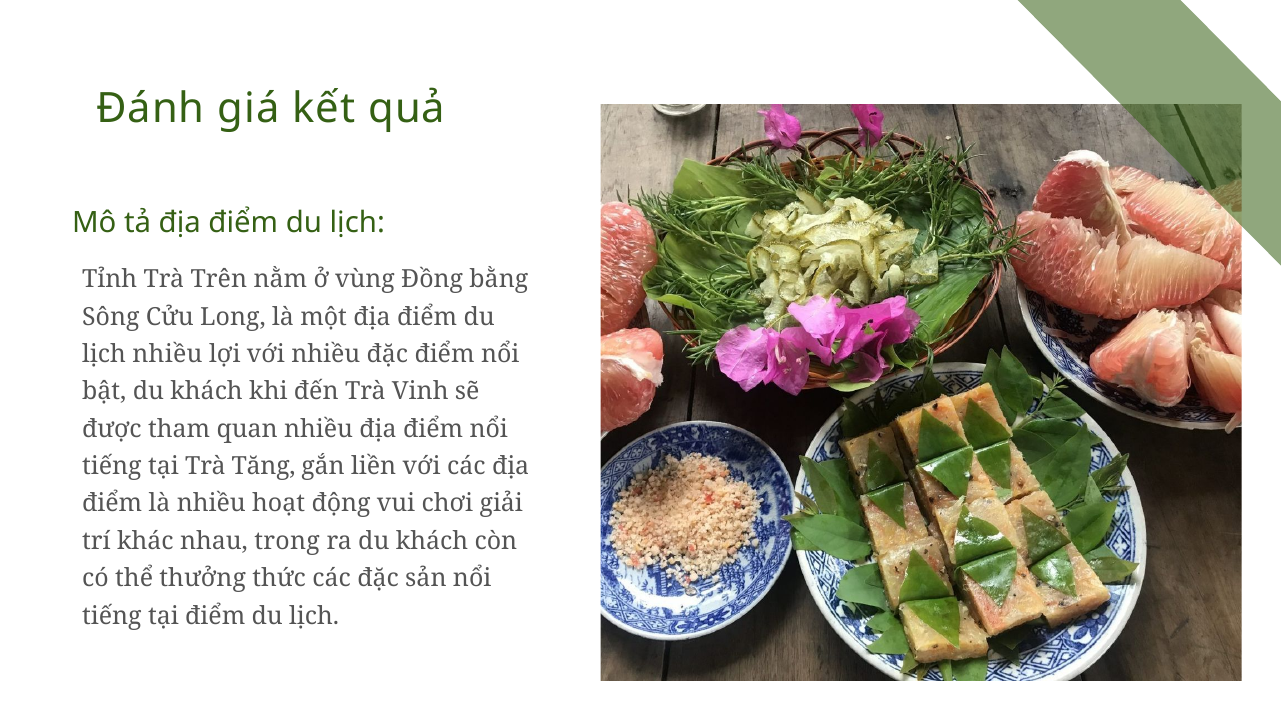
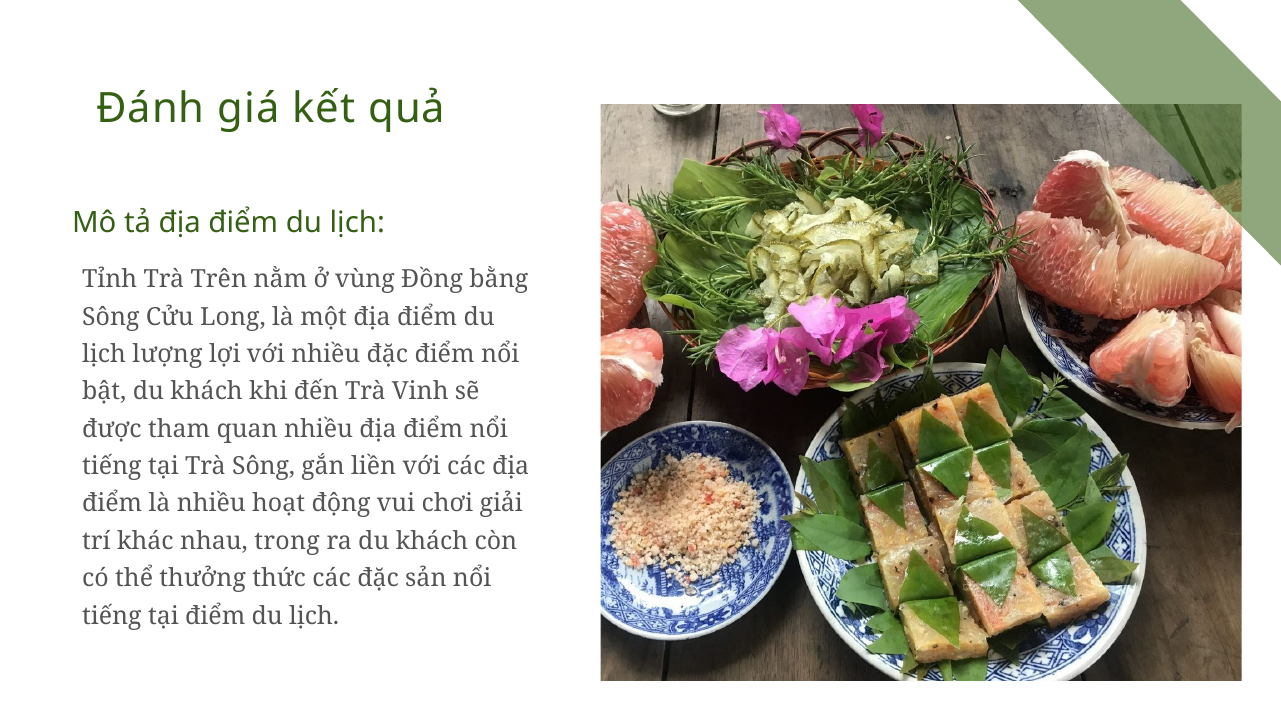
lịch nhiều: nhiều -> lượng (167, 354)
Trà Tăng: Tăng -> Sông (264, 466)
